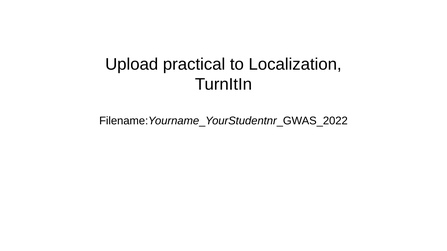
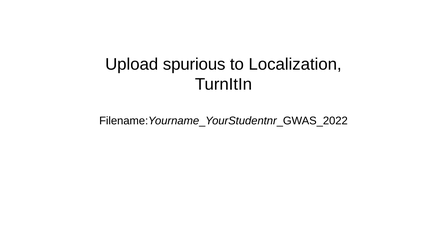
practical: practical -> spurious (194, 64)
